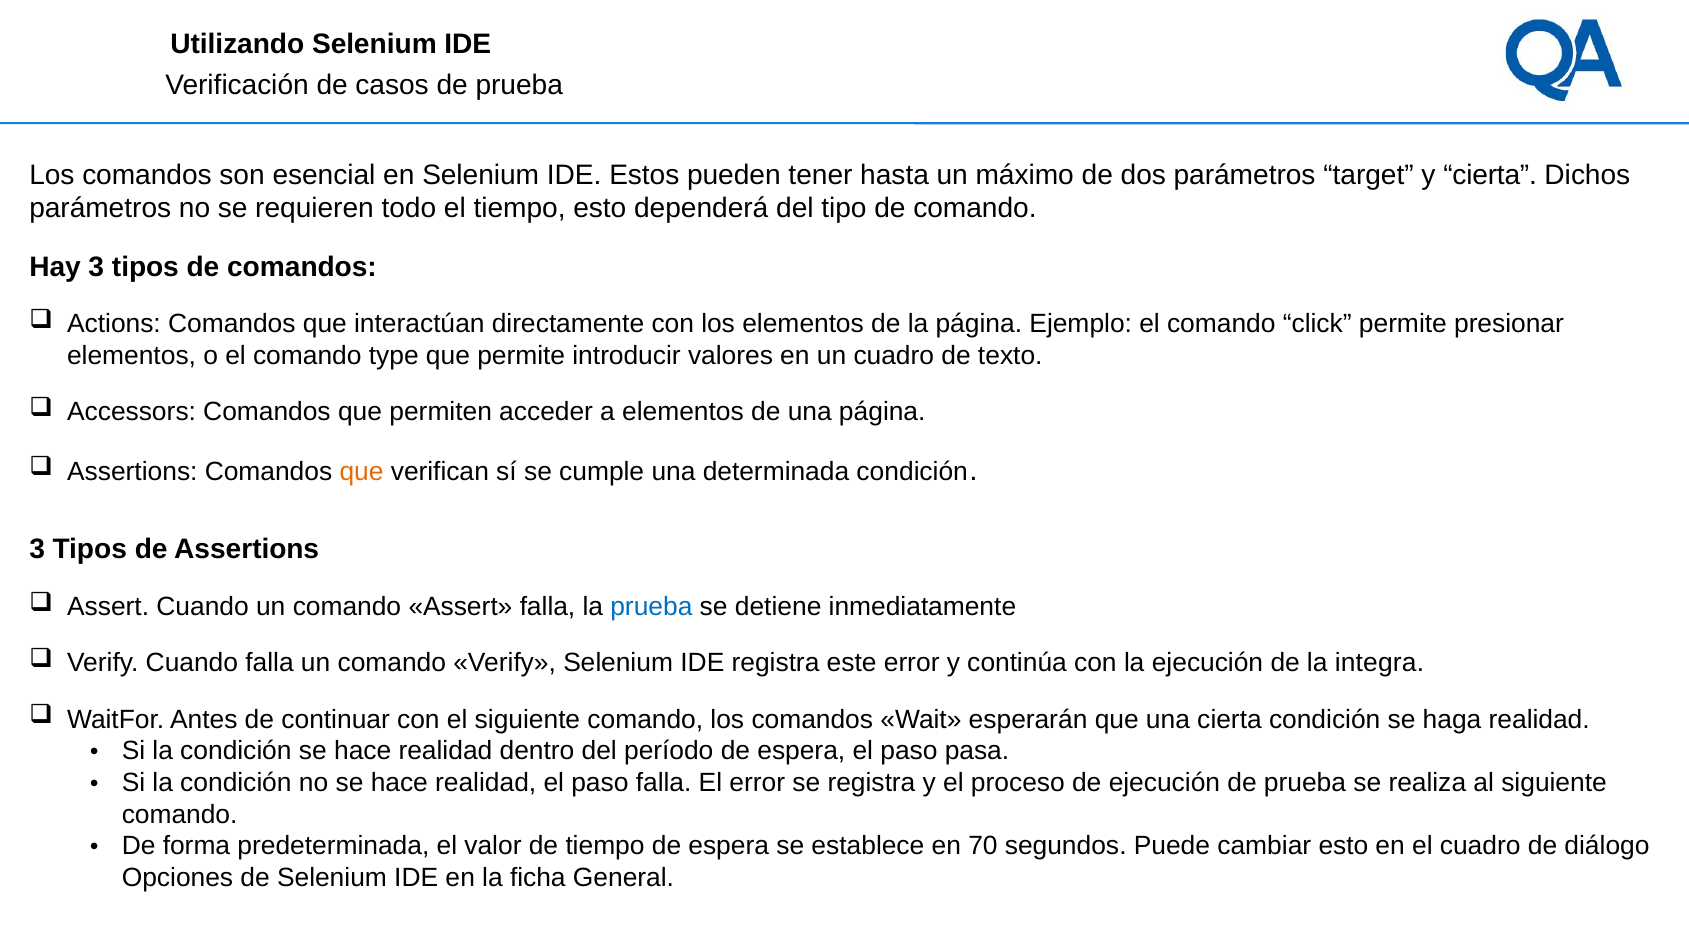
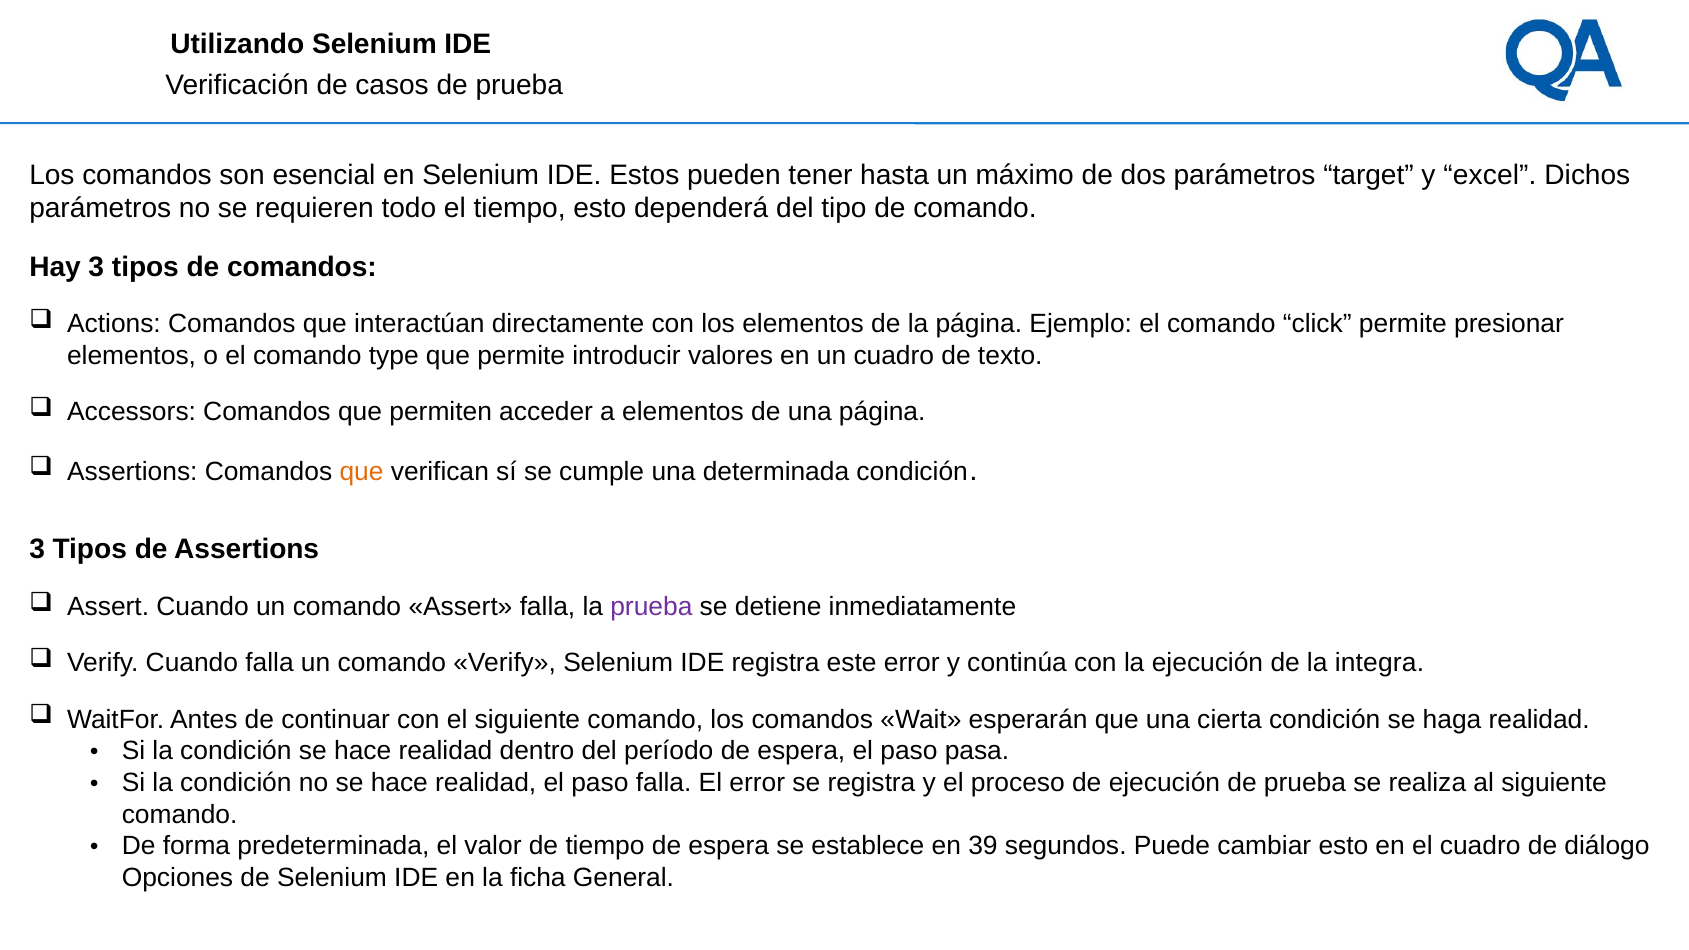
y cierta: cierta -> excel (1490, 175)
prueba colour: blue -> purple (651, 607)
70: 70 -> 39 (983, 846)
